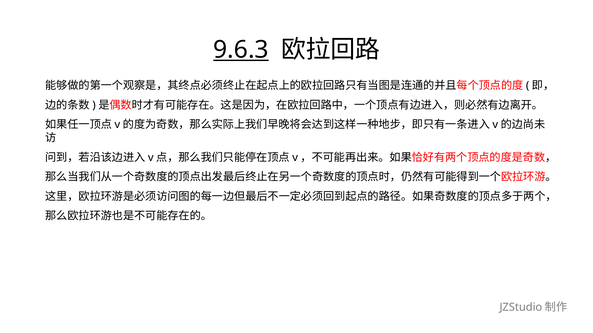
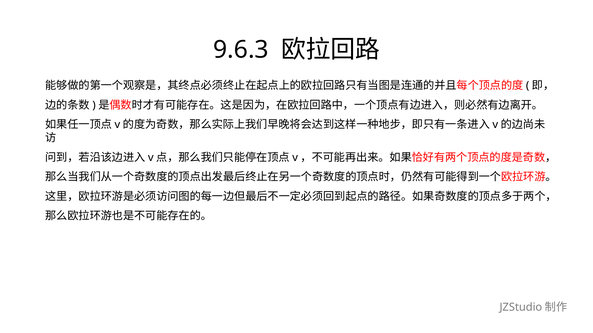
9.6.3 underline: present -> none (241, 50)
